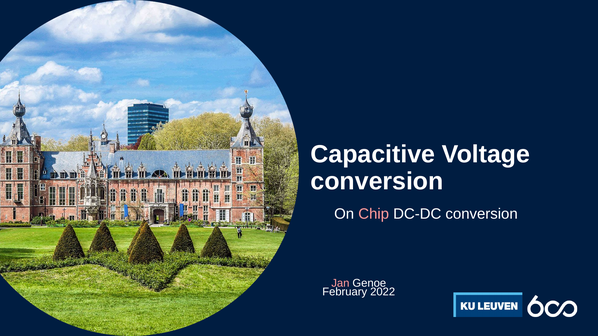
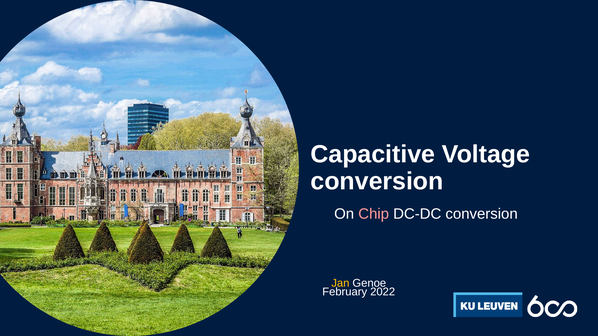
Jan colour: pink -> yellow (340, 283)
